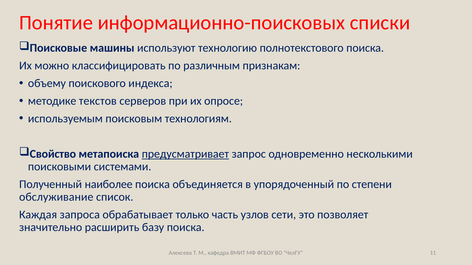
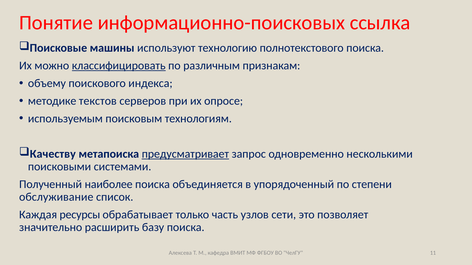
списки: списки -> ссылка (380, 23)
классифицировать underline: none -> present (119, 66)
Свойство: Свойство -> Качеству (53, 154)
запроса: запроса -> ресурсы (80, 215)
